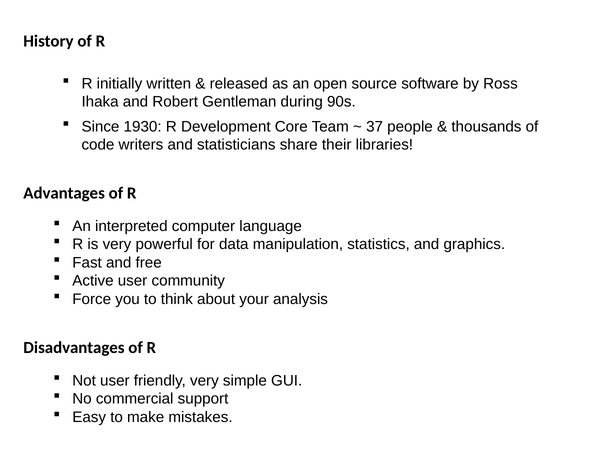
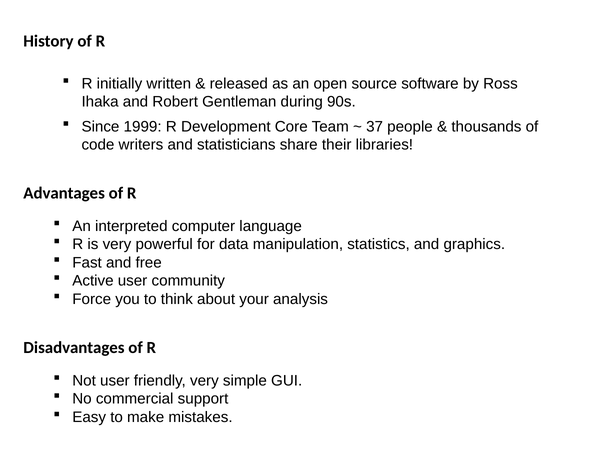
1930: 1930 -> 1999 (143, 127)
